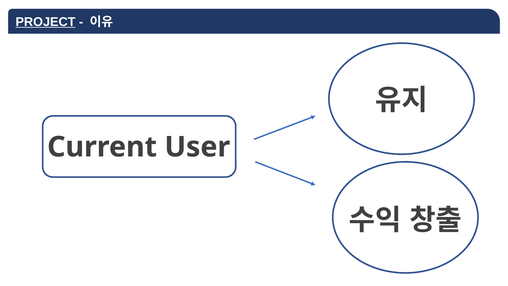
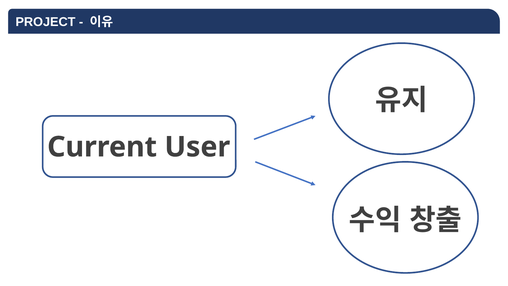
PROJECT underline: present -> none (45, 22)
